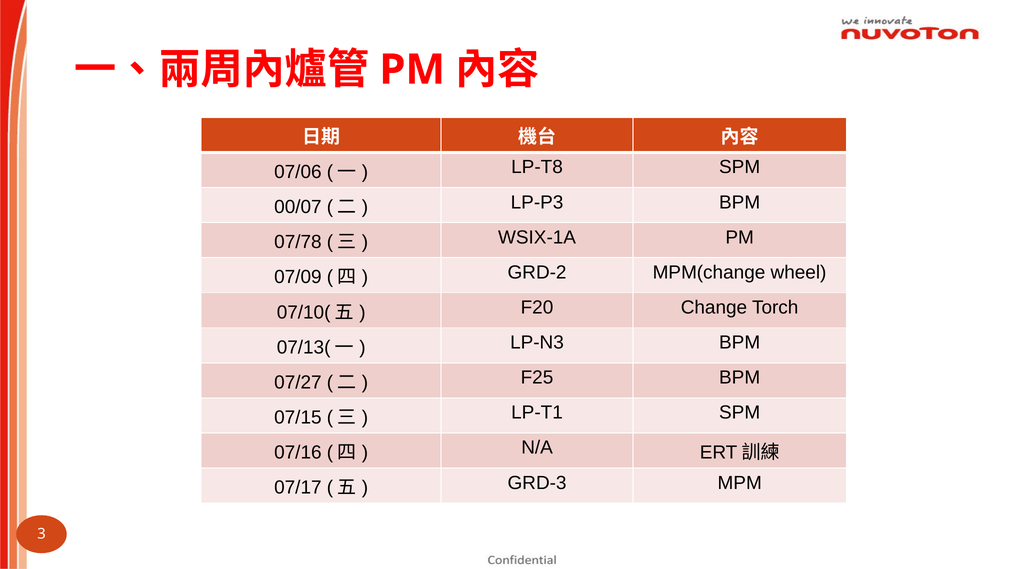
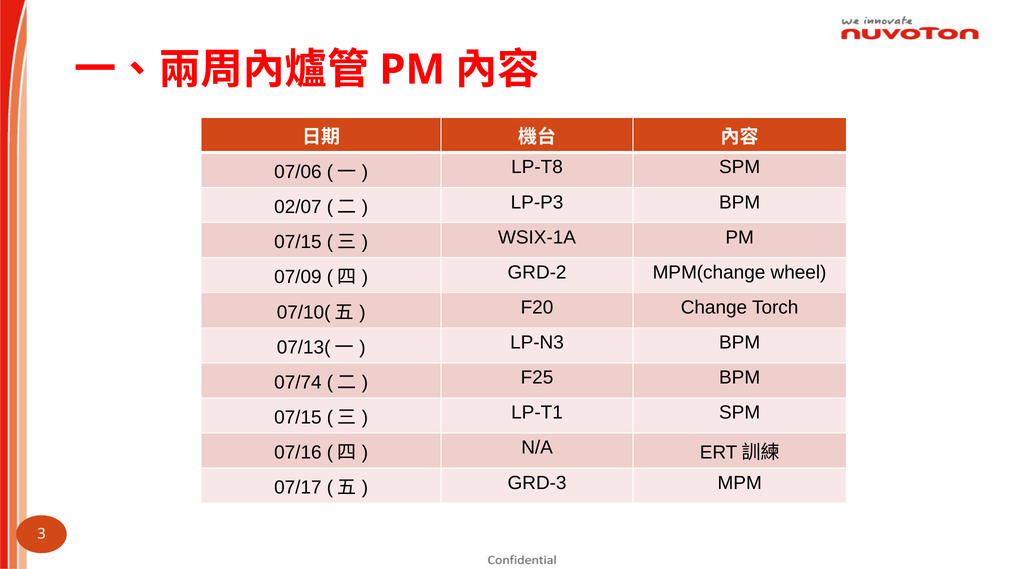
00/07: 00/07 -> 02/07 (298, 207)
07/78: 07/78 -> 07/15 (298, 242)
07/27: 07/27 -> 07/74 (298, 383)
